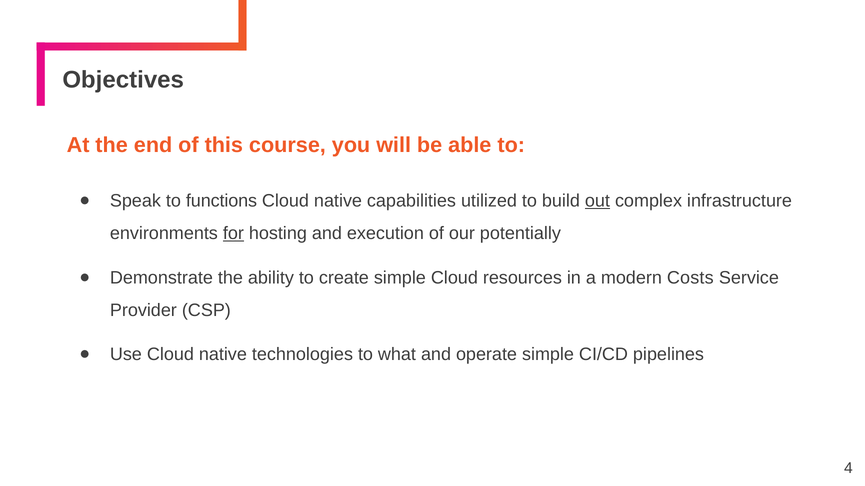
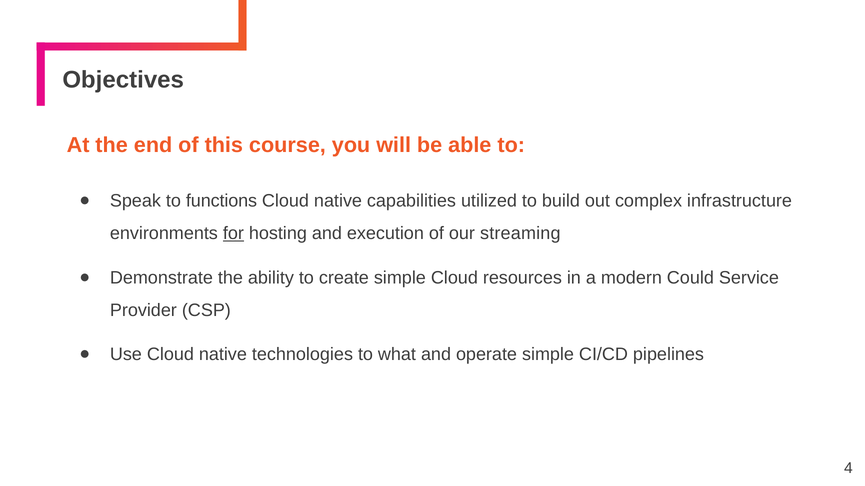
out underline: present -> none (597, 201)
potentially: potentially -> streaming (520, 234)
Costs: Costs -> Could (690, 278)
